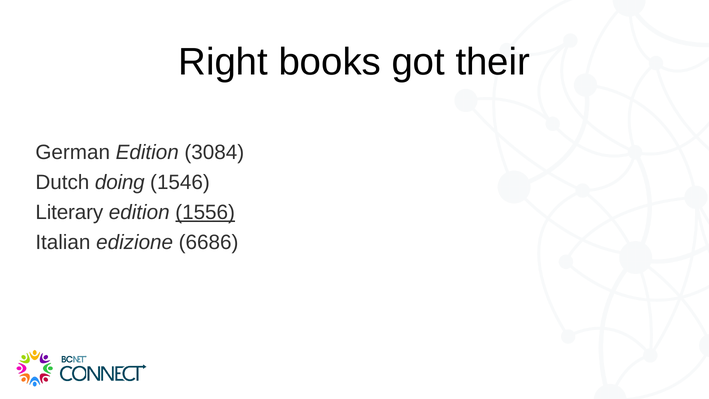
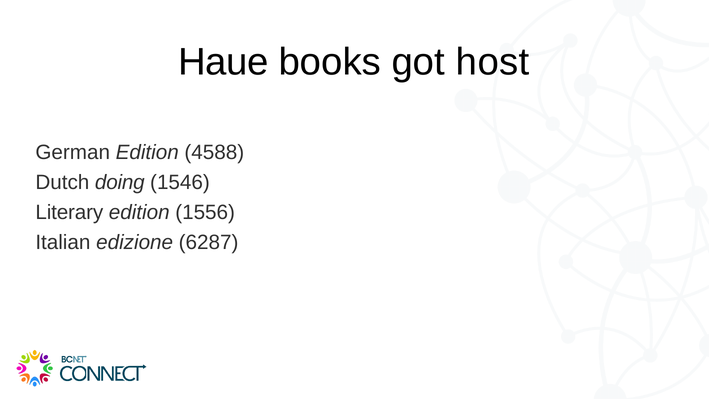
Right: Right -> Haue (223, 62)
their: their -> host (493, 62)
3084: 3084 -> 4588 (214, 152)
1556 underline: present -> none (205, 212)
6686: 6686 -> 6287 (209, 242)
